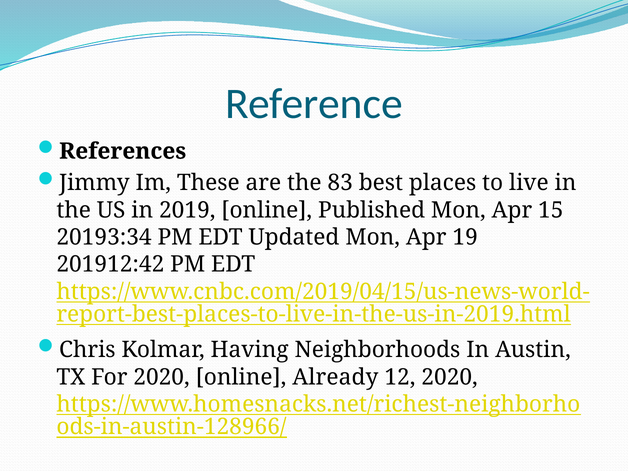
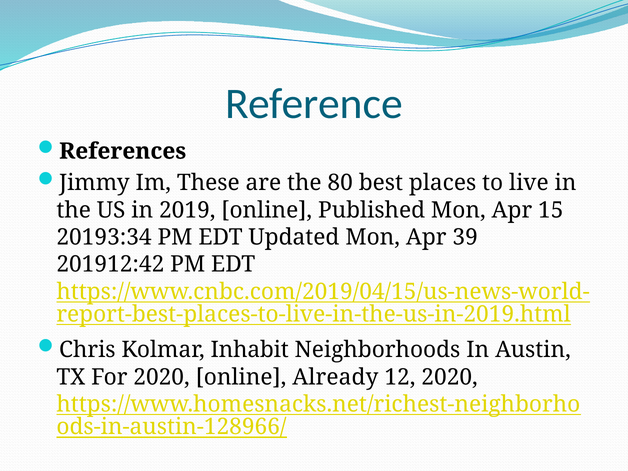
83: 83 -> 80 (340, 183)
19: 19 -> 39 (465, 237)
Having: Having -> Inhabit (250, 350)
